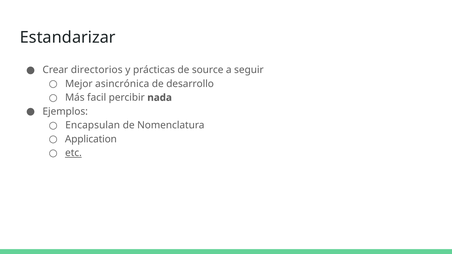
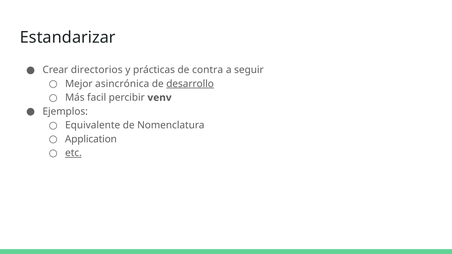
source: source -> contra (208, 70)
desarrollo underline: none -> present (190, 84)
nada: nada -> venv (160, 98)
Encapsulan: Encapsulan -> Equivalente (93, 125)
